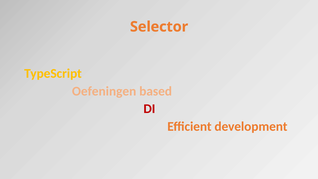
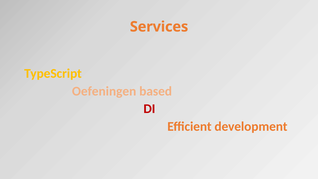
Selector: Selector -> Services (159, 27)
